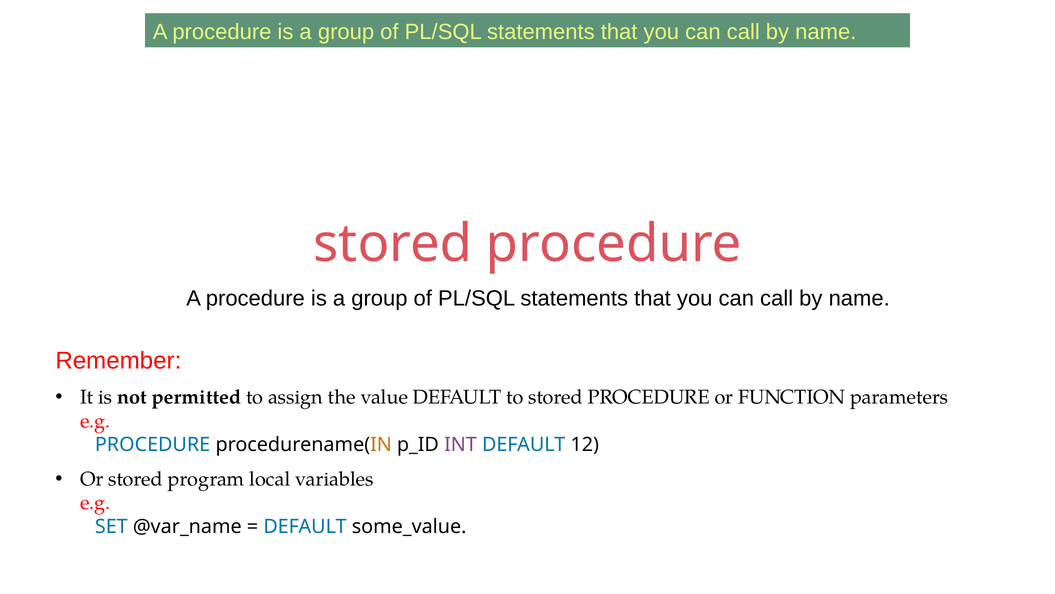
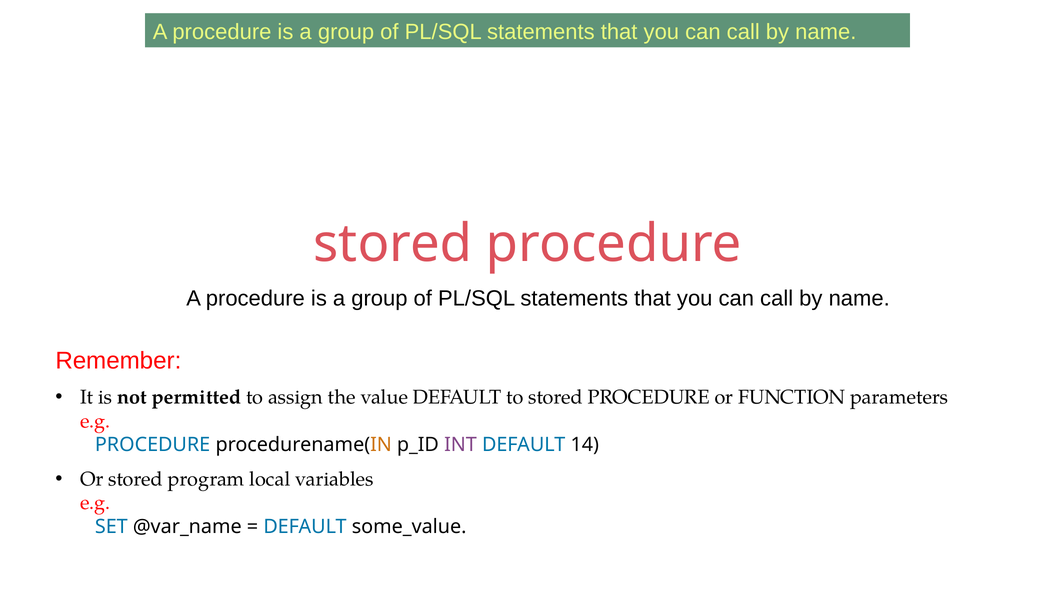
12: 12 -> 14 (585, 444)
